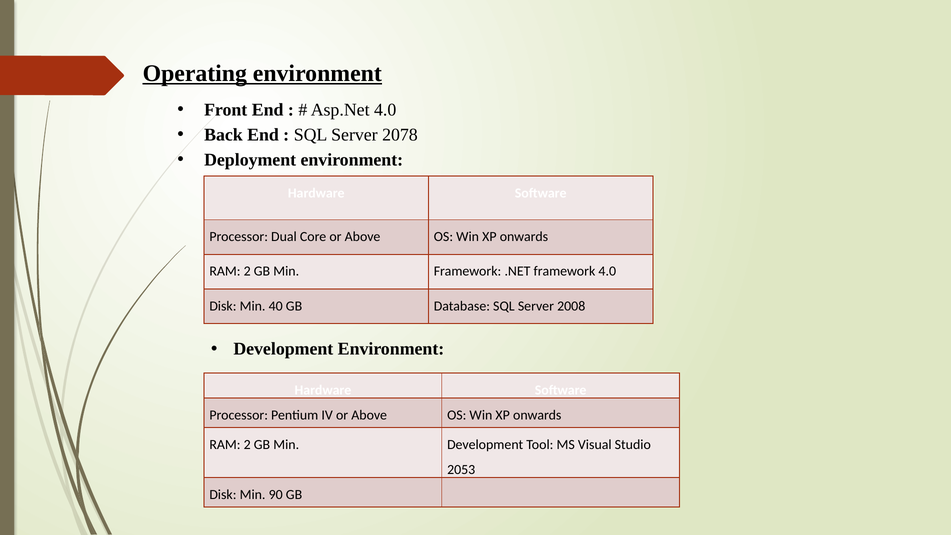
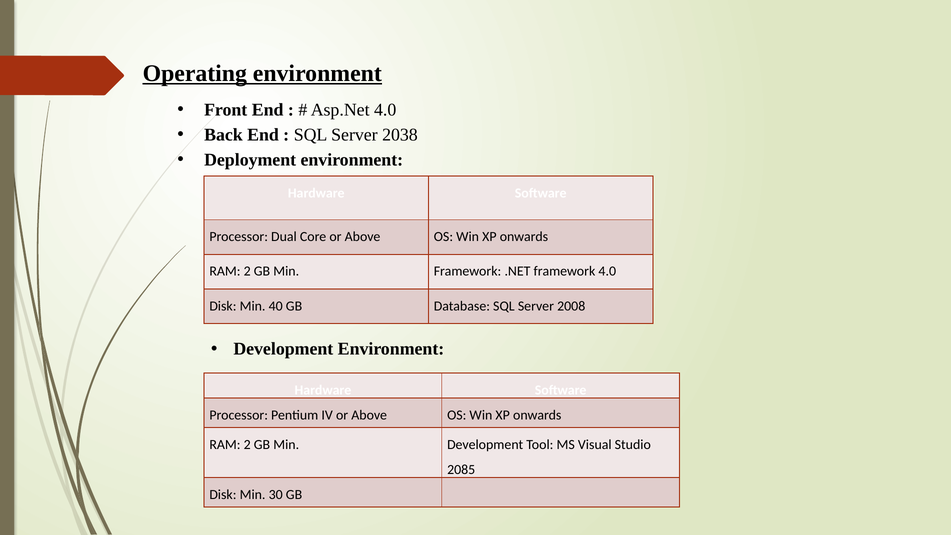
2078: 2078 -> 2038 (400, 135)
2053: 2053 -> 2085 (461, 470)
90: 90 -> 30 (276, 494)
